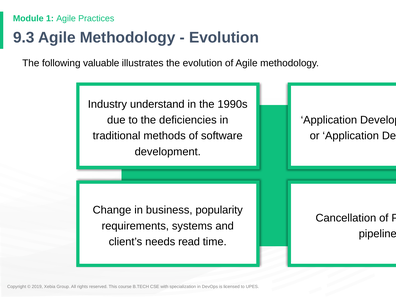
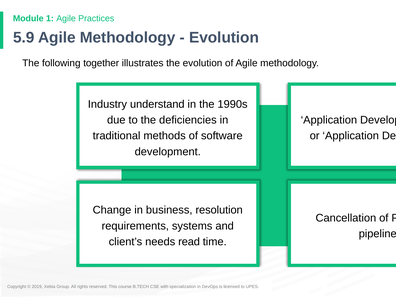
9.3: 9.3 -> 5.9 (24, 38)
valuable: valuable -> together (101, 63)
popularity: popularity -> resolution (219, 210)
